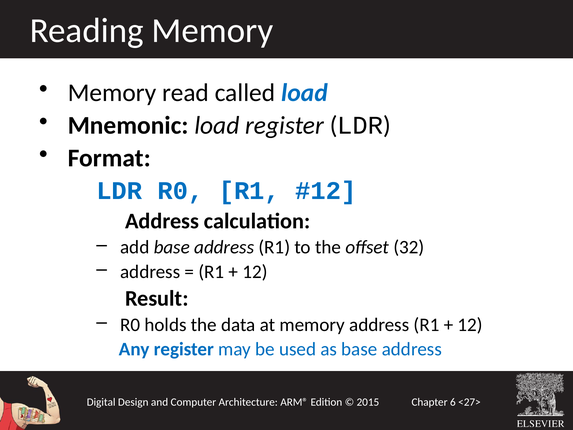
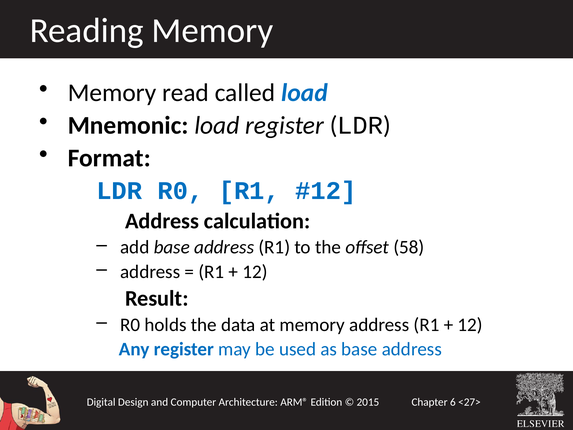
32: 32 -> 58 (409, 247)
